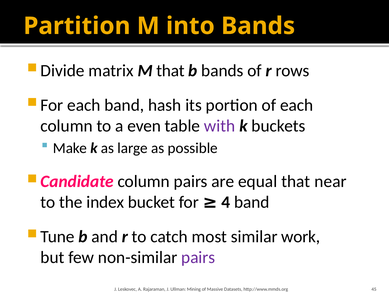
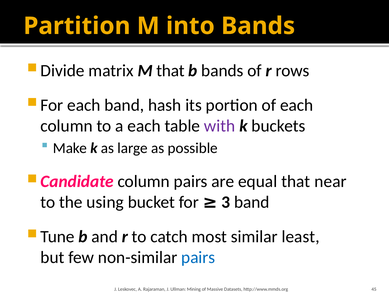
a even: even -> each (144, 126)
index: index -> using (105, 202)
4: 4 -> 3 (226, 202)
work: work -> least (301, 236)
pairs colour: purple -> blue (198, 257)
